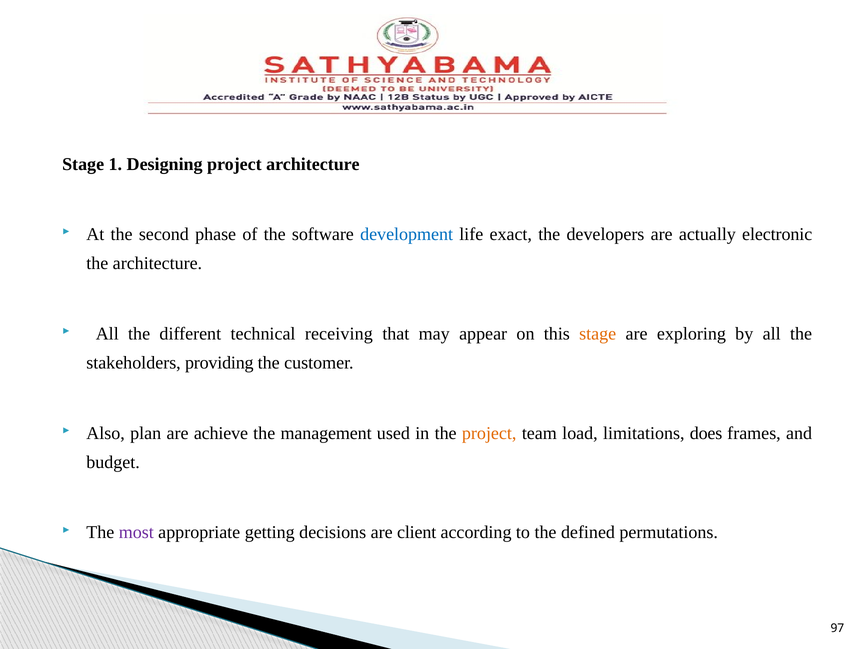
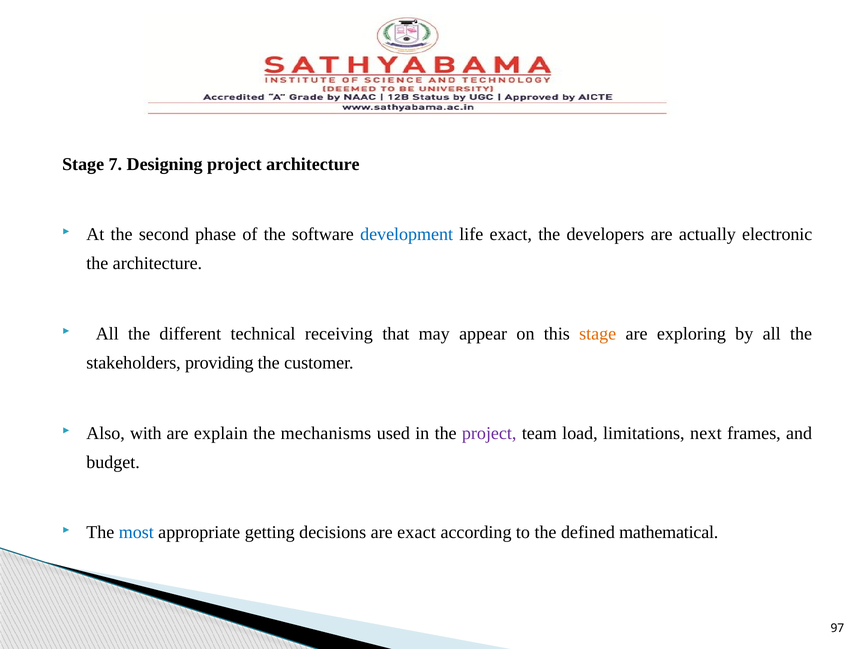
1: 1 -> 7 (115, 164)
plan: plan -> with (146, 433)
achieve: achieve -> explain (221, 433)
management: management -> mechanisms (326, 433)
project colour: orange -> purple (489, 433)
does: does -> next (706, 433)
most colour: purple -> blue (136, 532)
are client: client -> exact (416, 532)
permutations: permutations -> mathematical (669, 532)
